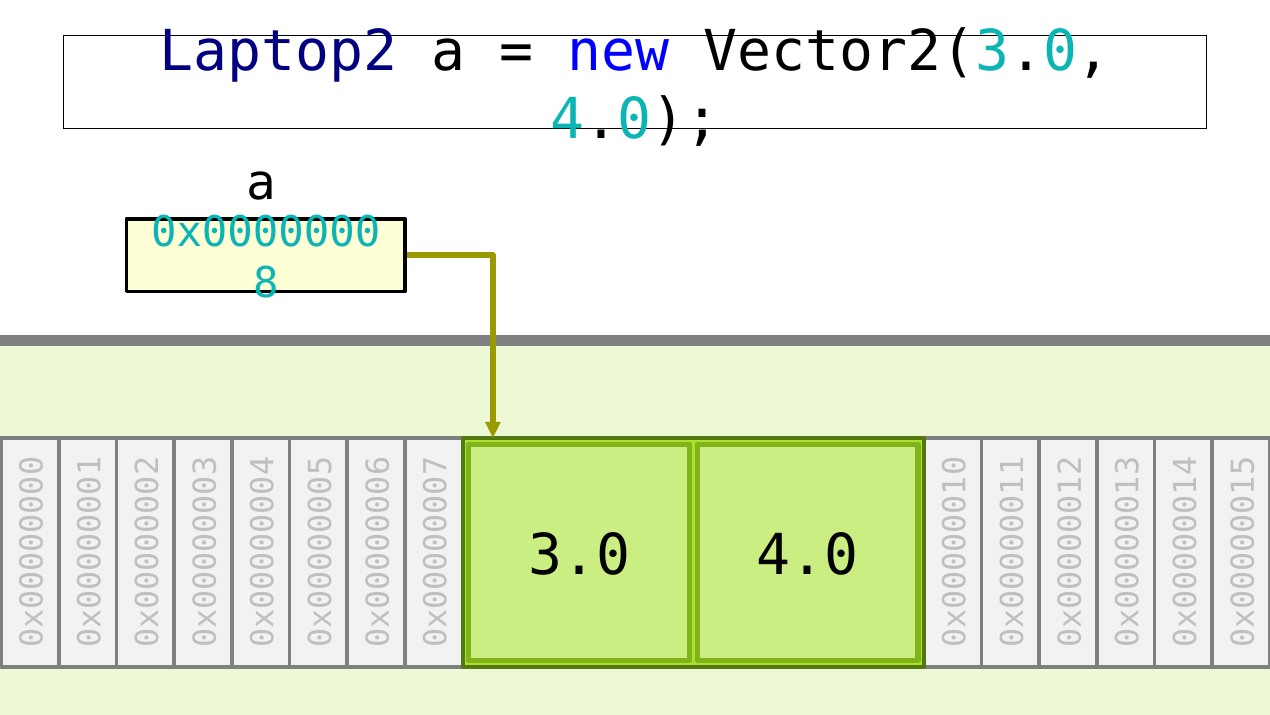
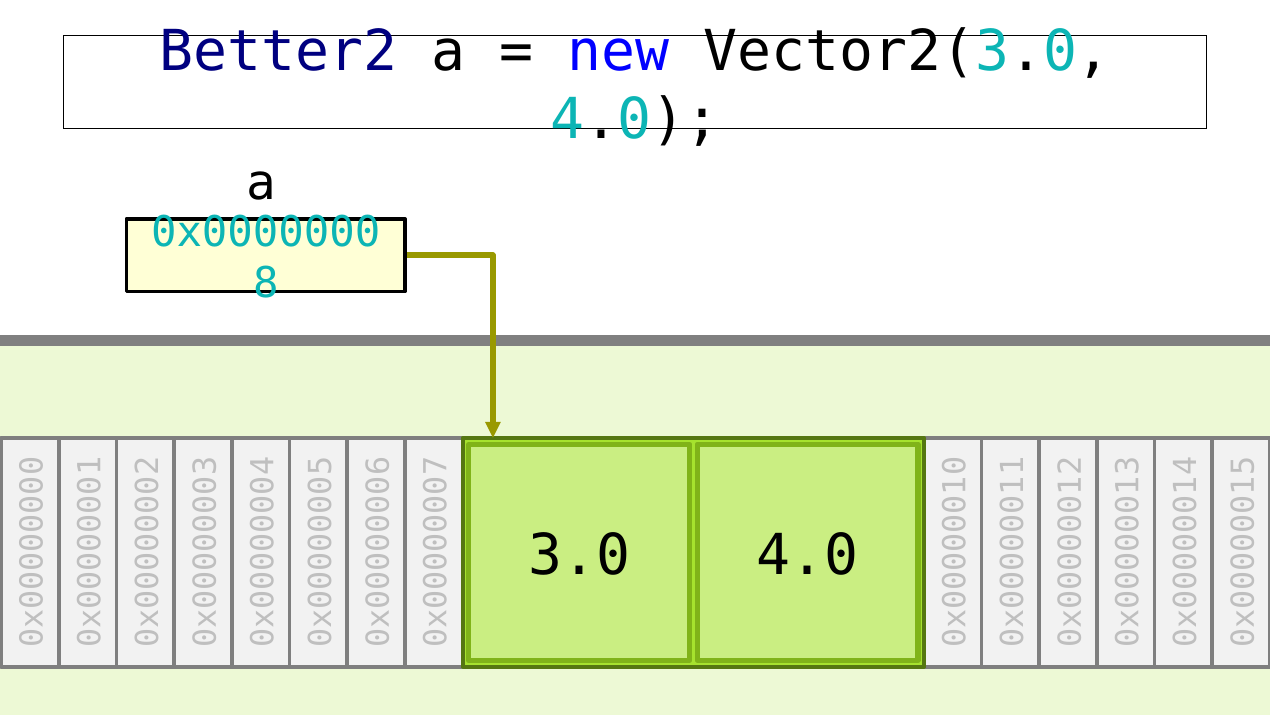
Laptop2: Laptop2 -> Better2 (278, 52)
